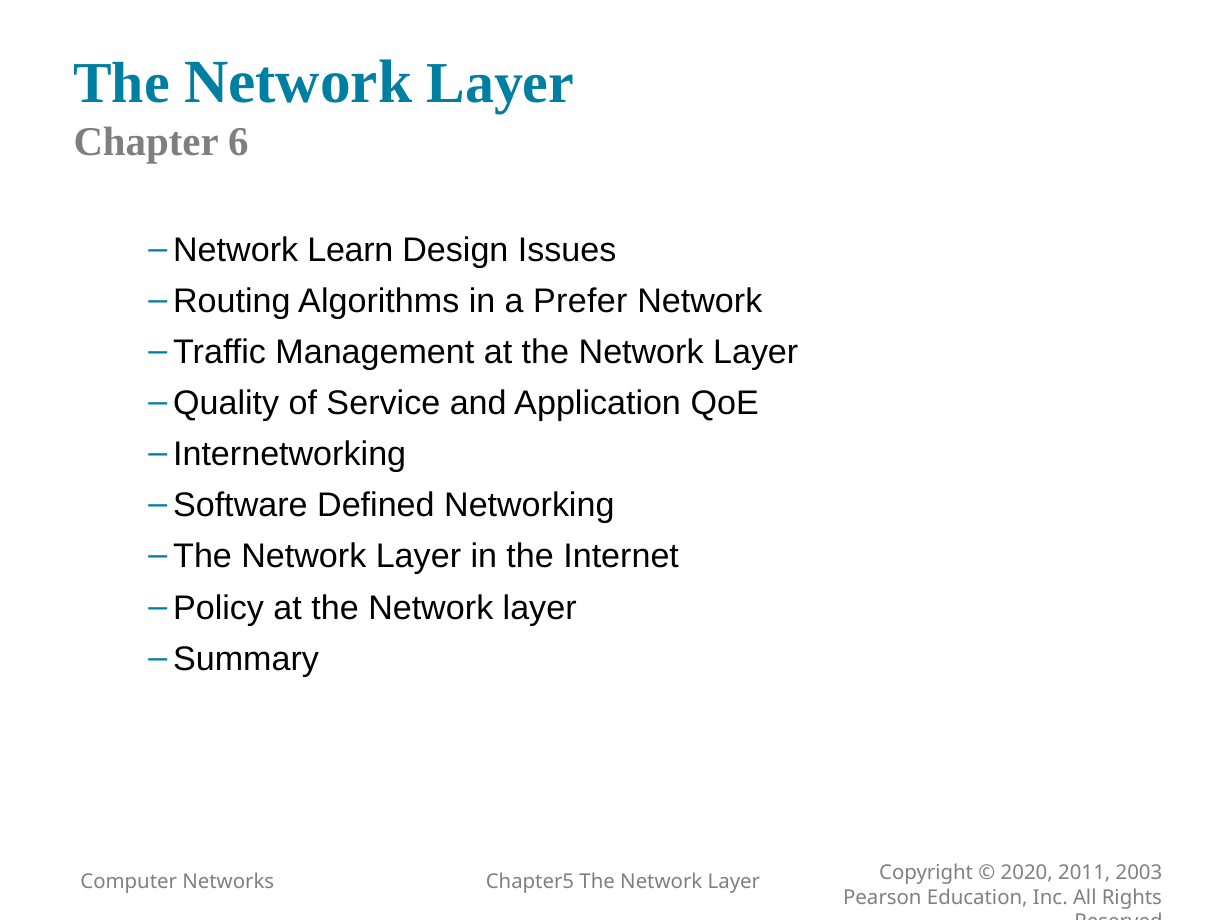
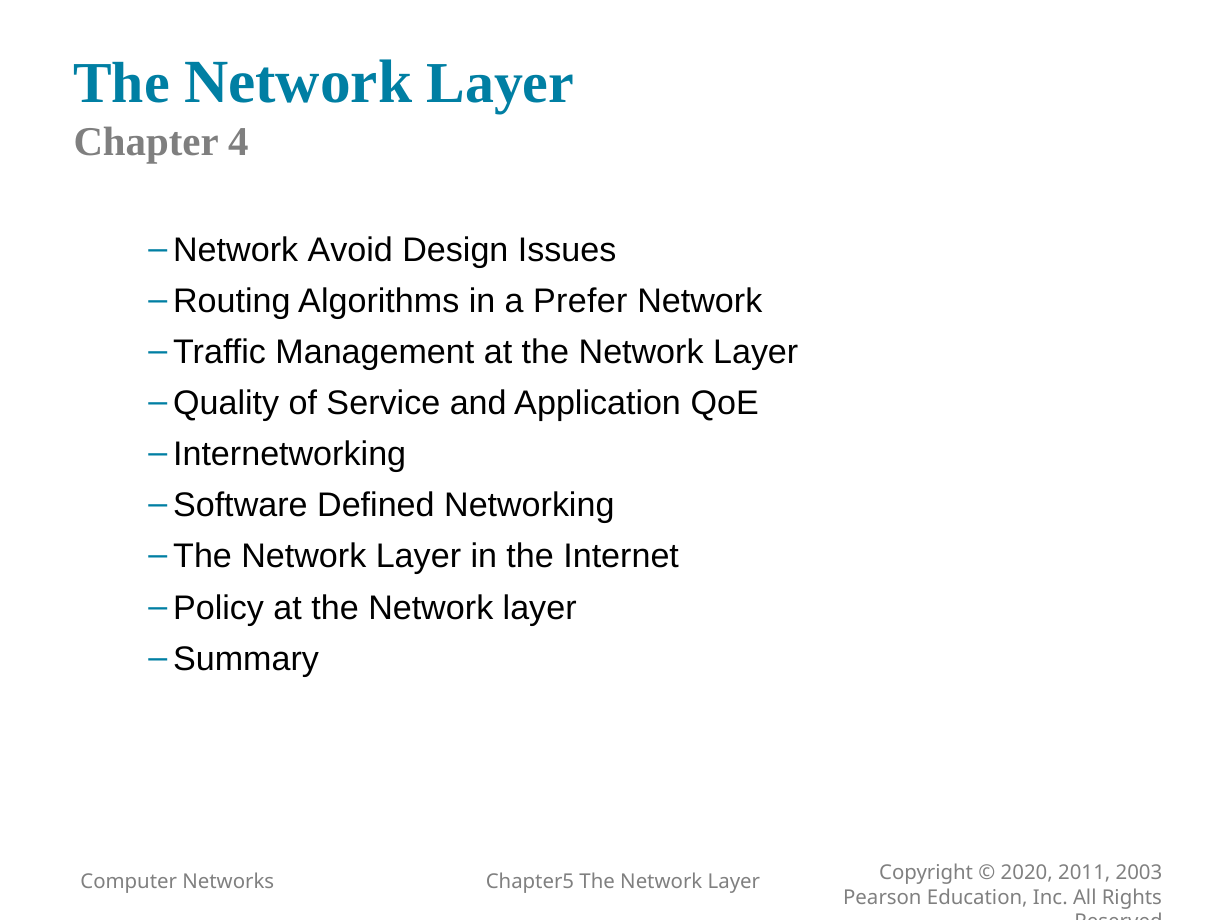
6: 6 -> 4 (238, 142)
Learn: Learn -> Avoid (350, 250)
